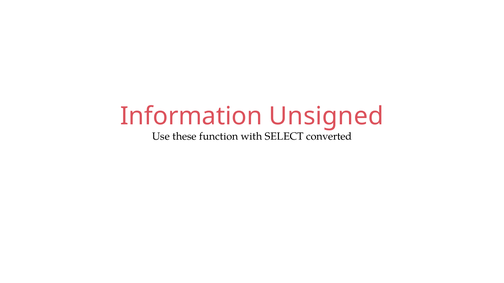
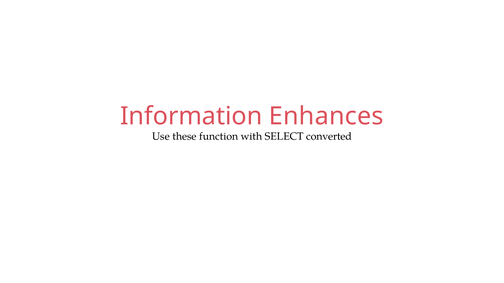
Unsigned: Unsigned -> Enhances (326, 116)
